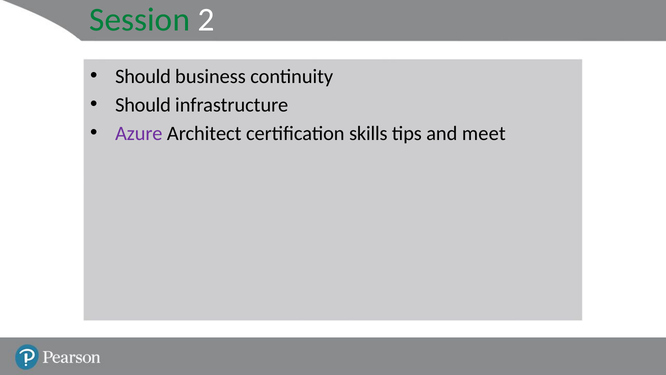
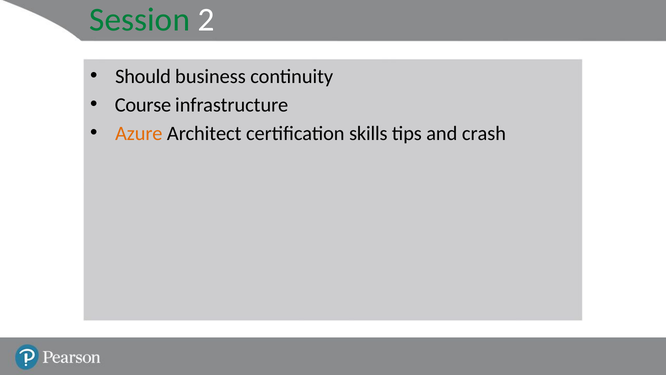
Should: Should -> Course (143, 105)
Azure colour: purple -> orange (139, 133)
meet: meet -> crash (484, 133)
